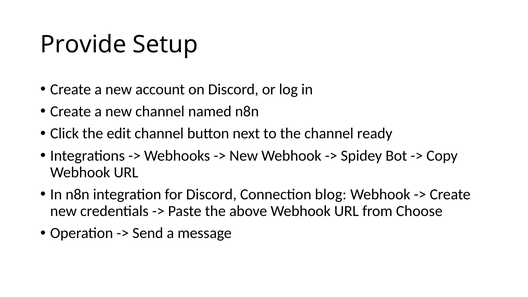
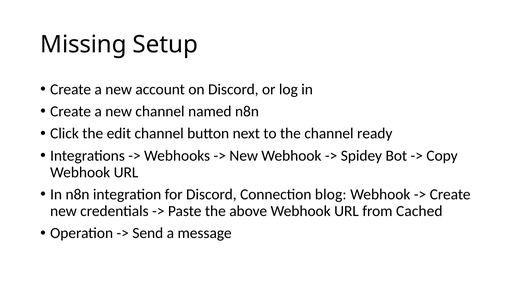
Provide: Provide -> Missing (83, 44)
Choose: Choose -> Cached (419, 211)
